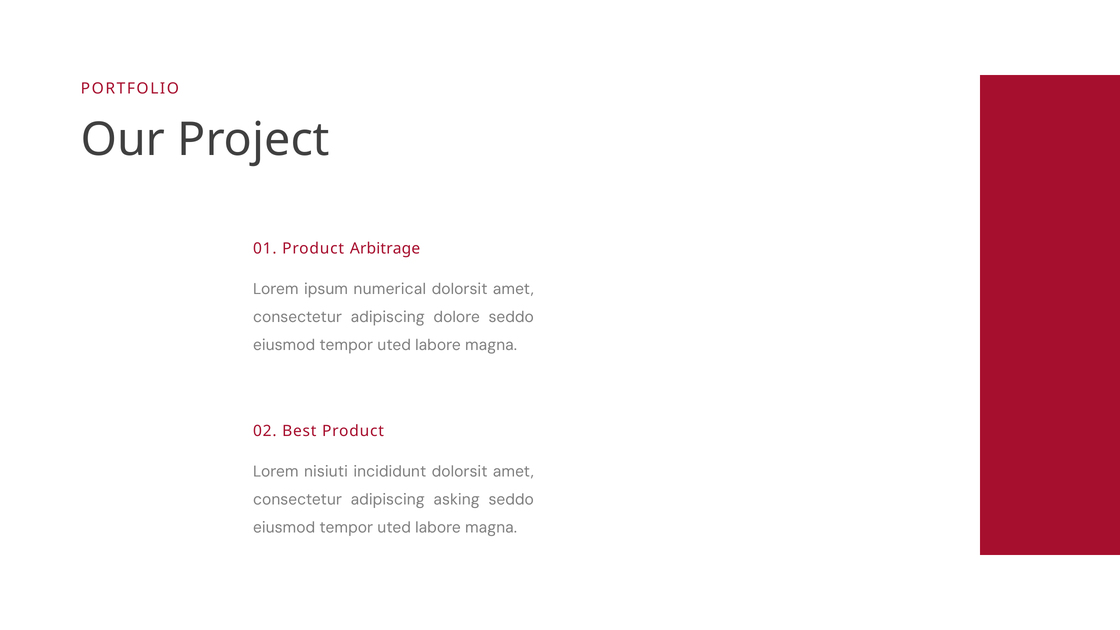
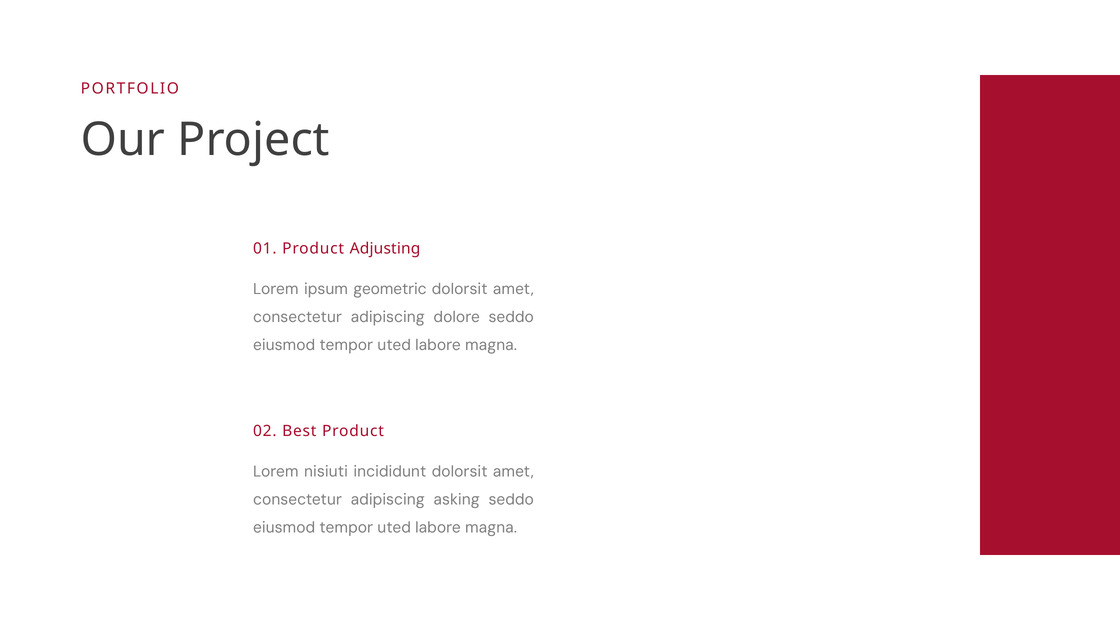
Arbitrage: Arbitrage -> Adjusting (385, 248)
numerical: numerical -> geometric (390, 289)
